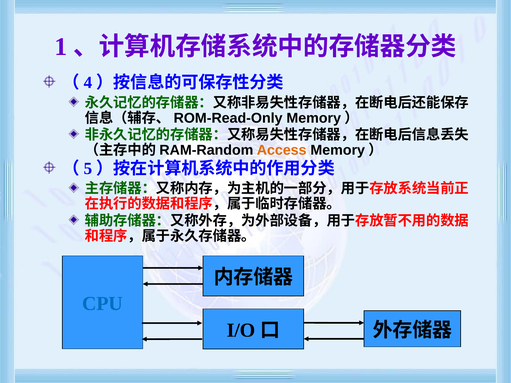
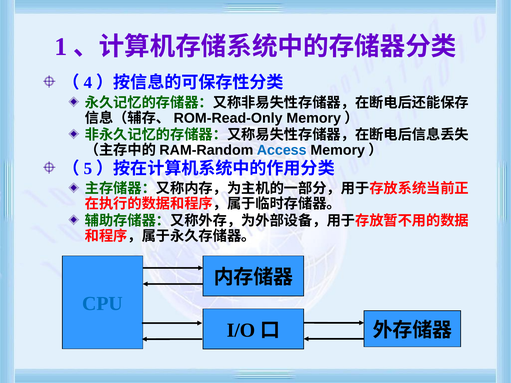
Access colour: orange -> blue (282, 150)
